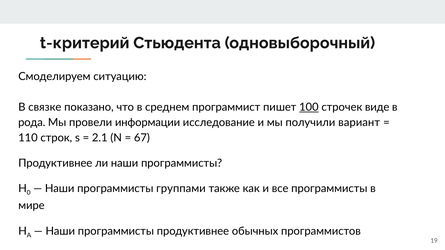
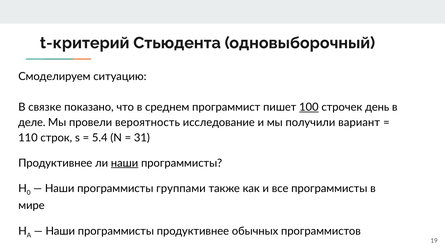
виде: виде -> день (377, 107)
рода: рода -> деле (32, 123)
информации: информации -> вероятность (147, 123)
2.1: 2.1 -> 5.4 (100, 138)
67: 67 -> 31 (142, 138)
наши underline: none -> present (125, 163)
